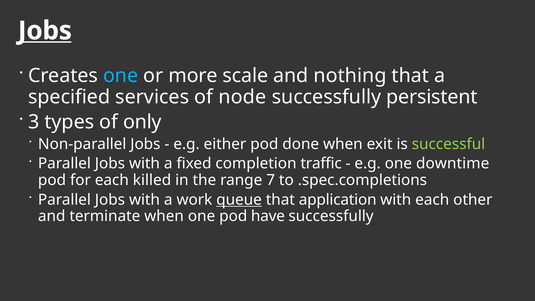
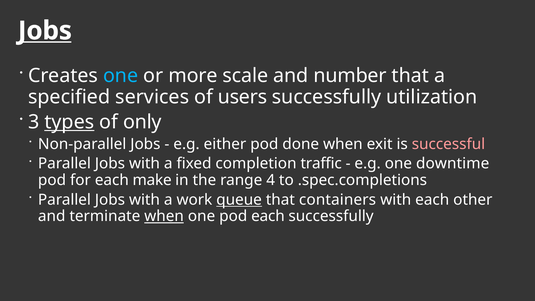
nothing: nothing -> number (350, 76)
node: node -> users (242, 97)
persistent: persistent -> utilization (432, 97)
types underline: none -> present (69, 122)
successful colour: light green -> pink (448, 144)
killed: killed -> make (152, 180)
7: 7 -> 4 (271, 180)
application: application -> containers (338, 200)
when underline: none -> present (164, 216)
pod have: have -> each (268, 216)
